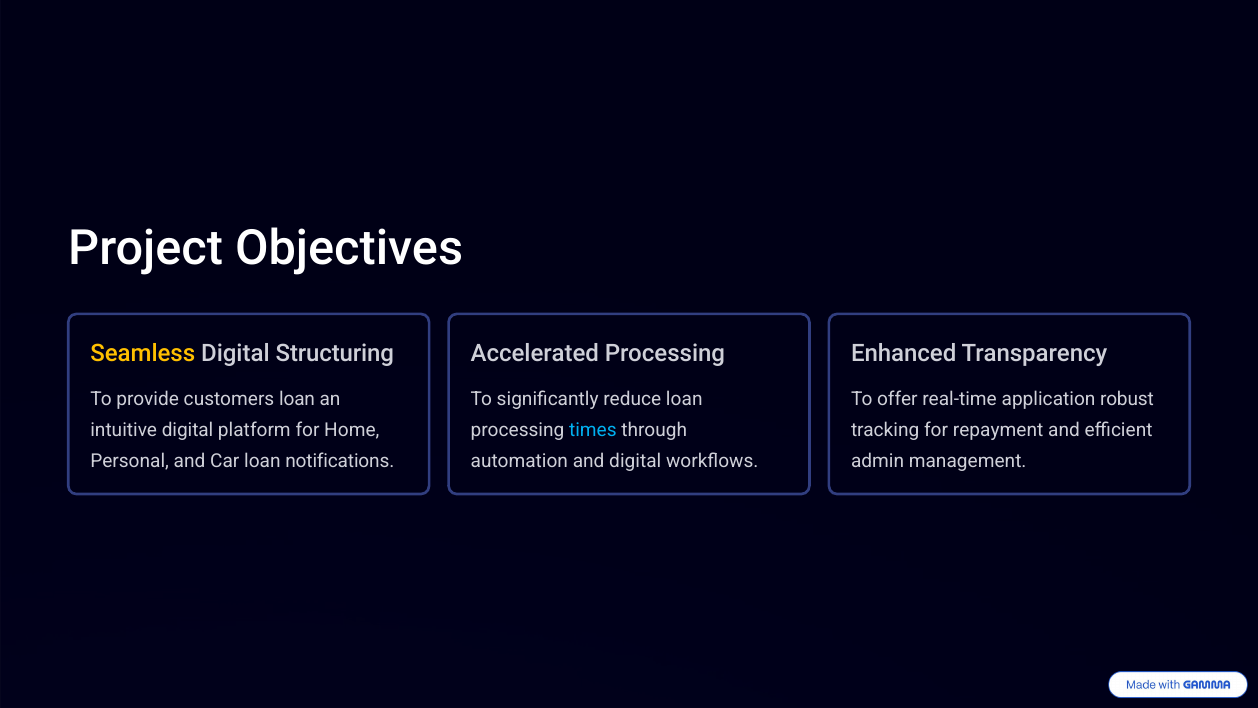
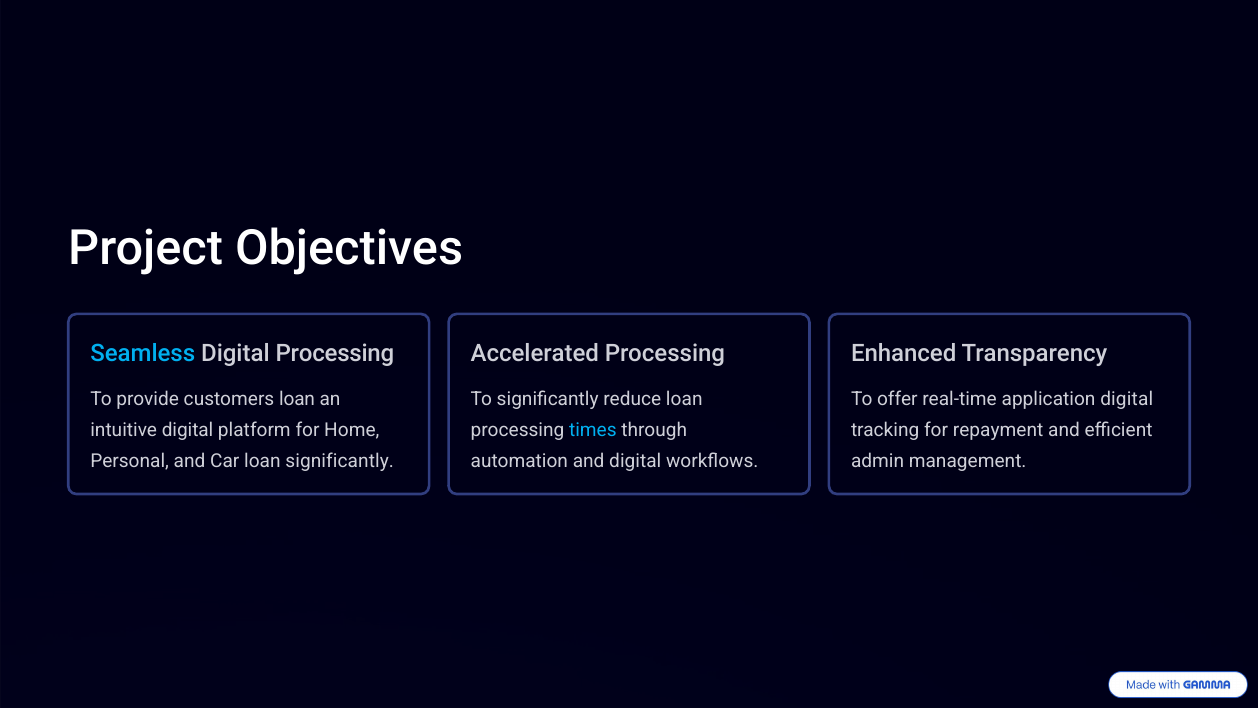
Seamless colour: yellow -> light blue (143, 353)
Digital Structuring: Structuring -> Processing (335, 353)
application robust: robust -> digital (1127, 399)
loan notifications: notifications -> significantly (340, 461)
